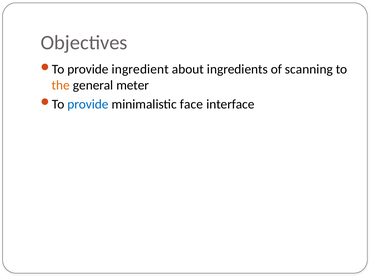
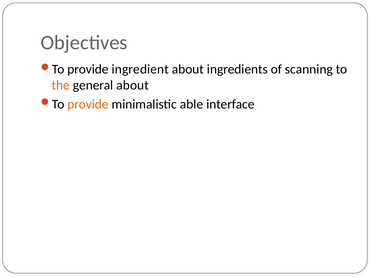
general meter: meter -> about (133, 85)
provide colour: blue -> orange (88, 104)
face: face -> able (191, 104)
